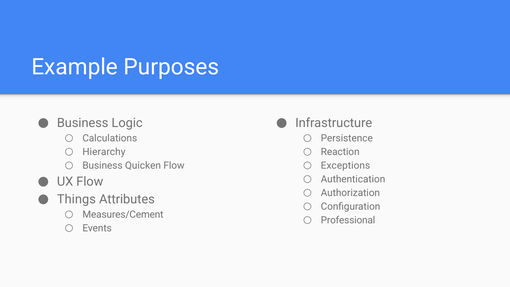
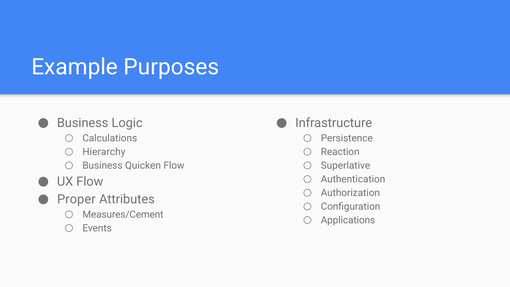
Exceptions: Exceptions -> Superlative (346, 165)
Things: Things -> Proper (76, 199)
Professional: Professional -> Applications (348, 220)
